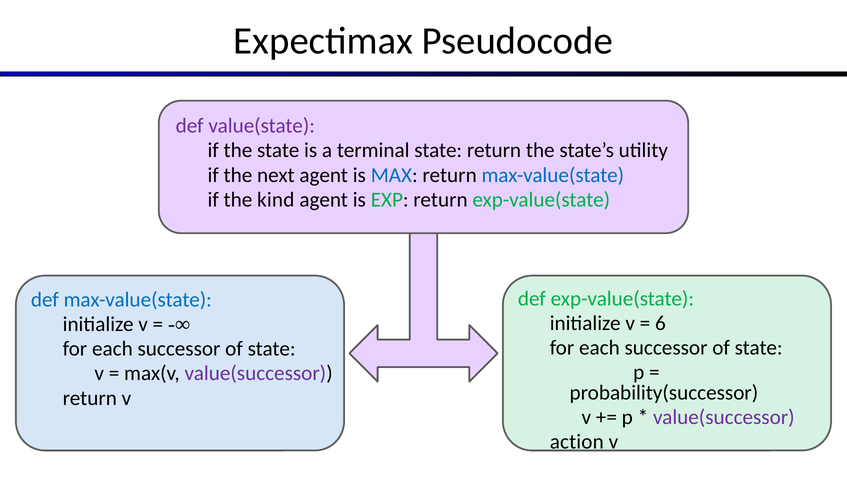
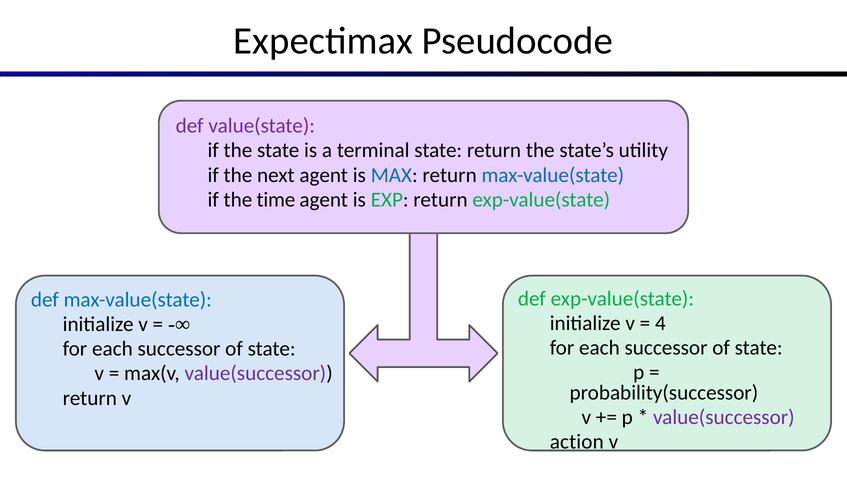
kind: kind -> time (276, 199)
6: 6 -> 4 (660, 323)
